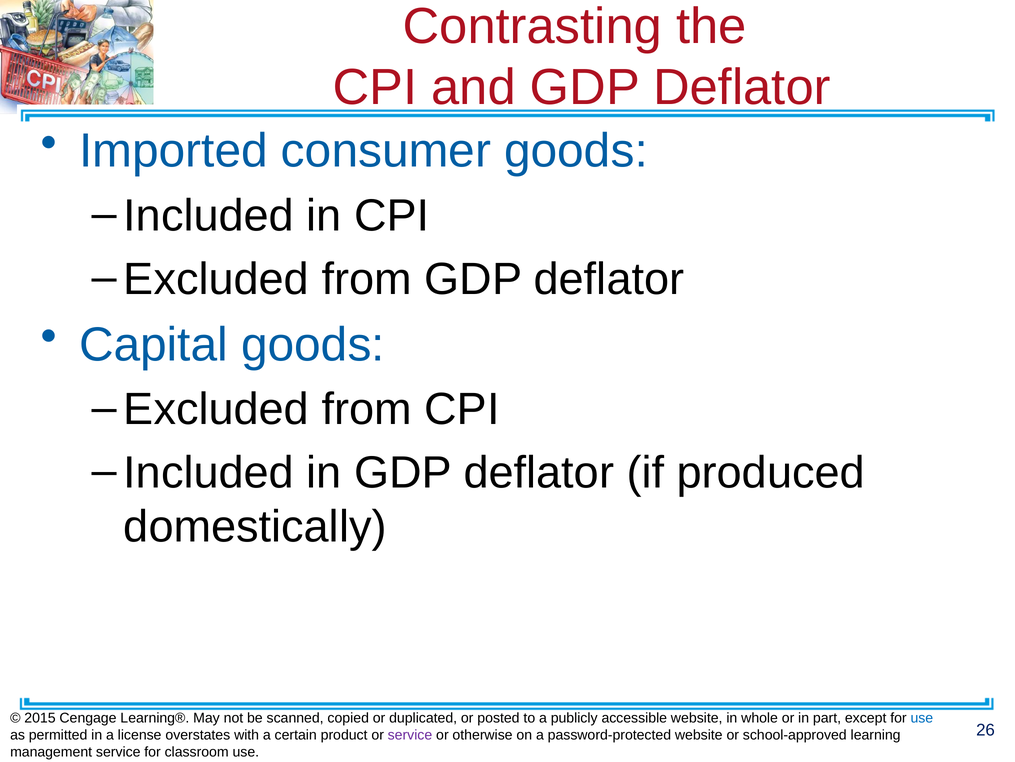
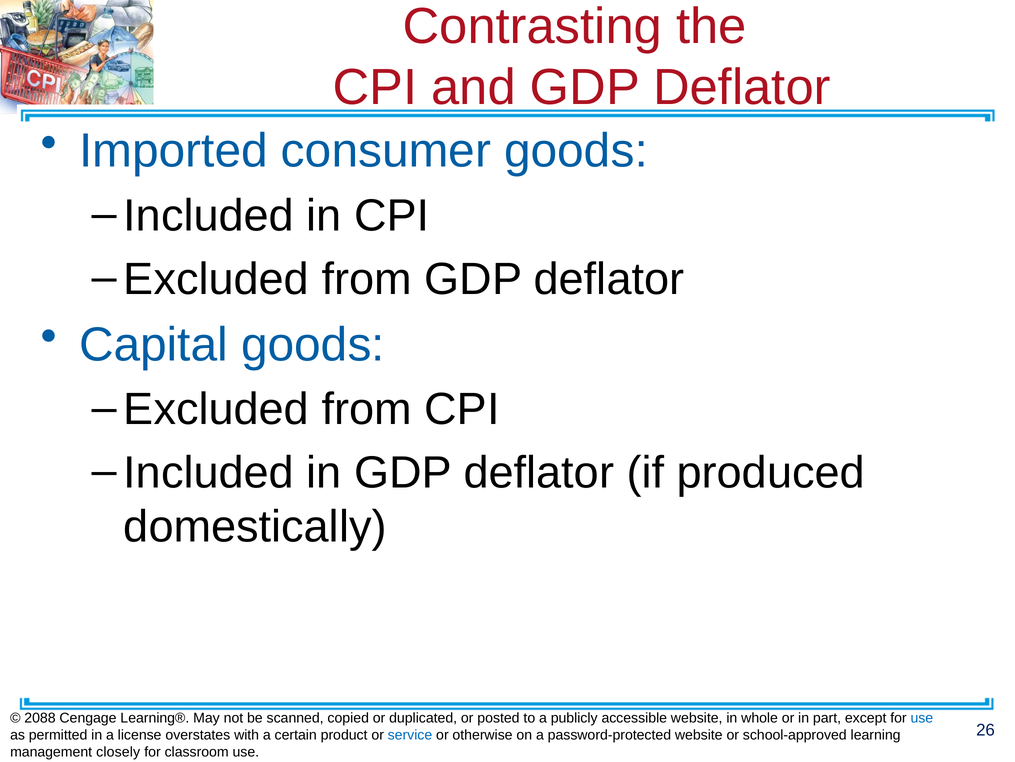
2015: 2015 -> 2088 (40, 718)
service colour: purple -> blue (410, 735)
management service: service -> closely (118, 751)
